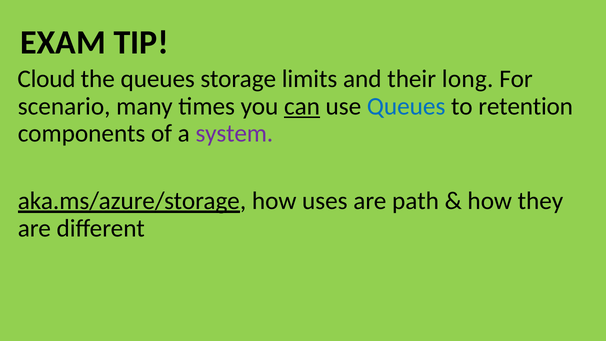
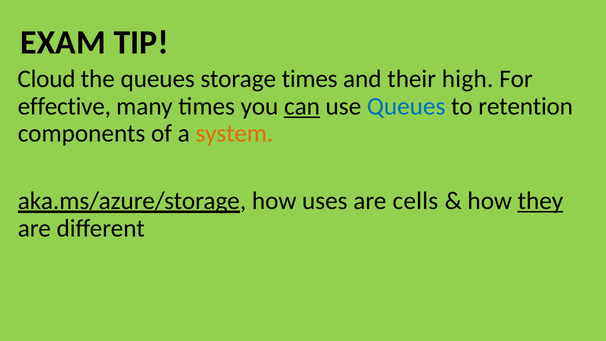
storage limits: limits -> times (310, 79)
long: long -> high (468, 79)
scenario: scenario -> effective (64, 106)
system colour: purple -> orange (234, 133)
path: path -> cells (415, 201)
they underline: none -> present (540, 201)
